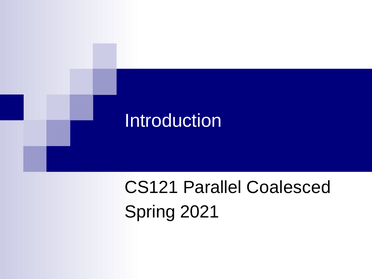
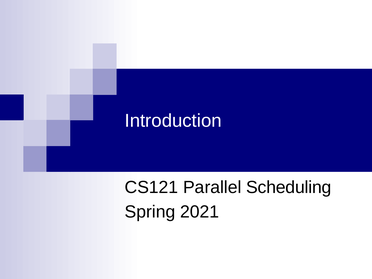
Coalesced: Coalesced -> Scheduling (289, 187)
